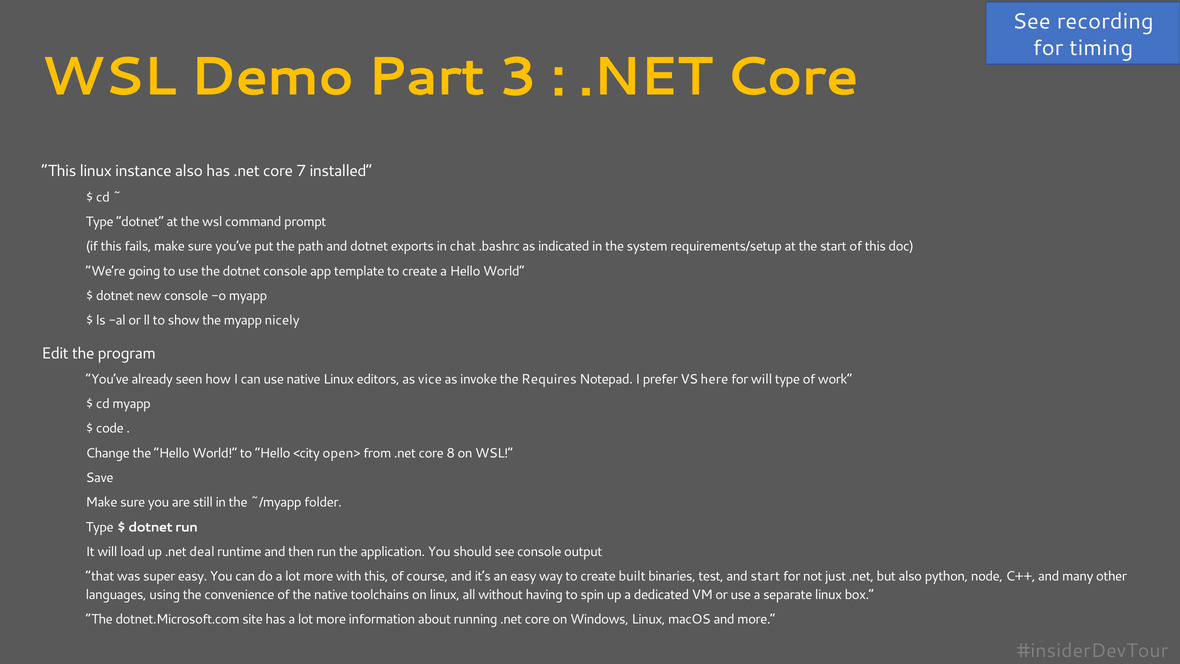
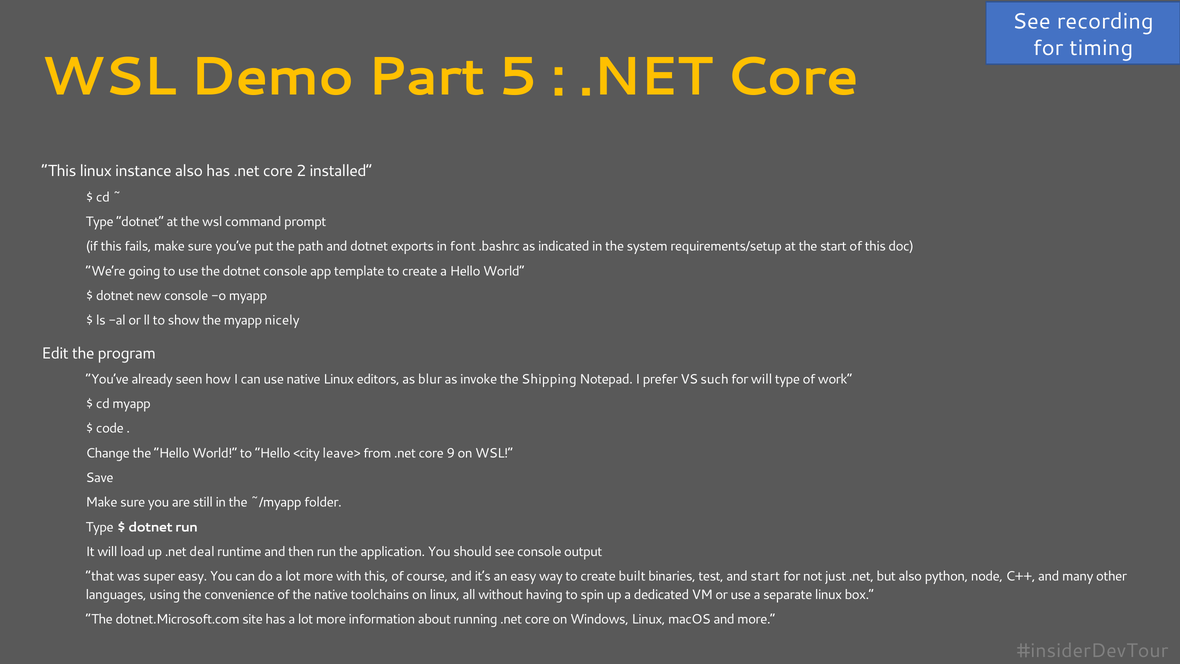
3: 3 -> 5 (518, 77)
7: 7 -> 2 (301, 171)
chat: chat -> font (463, 246)
vice: vice -> blur (430, 379)
Requires: Requires -> Shipping (549, 379)
here: here -> such (715, 379)
open>: open> -> leave> (342, 453)
8: 8 -> 9 (451, 453)
